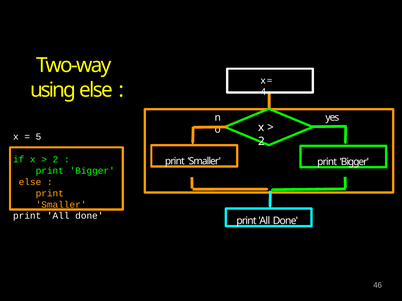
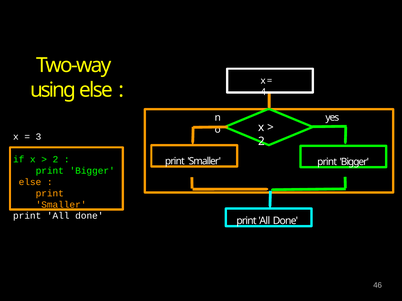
5: 5 -> 3 (38, 137)
